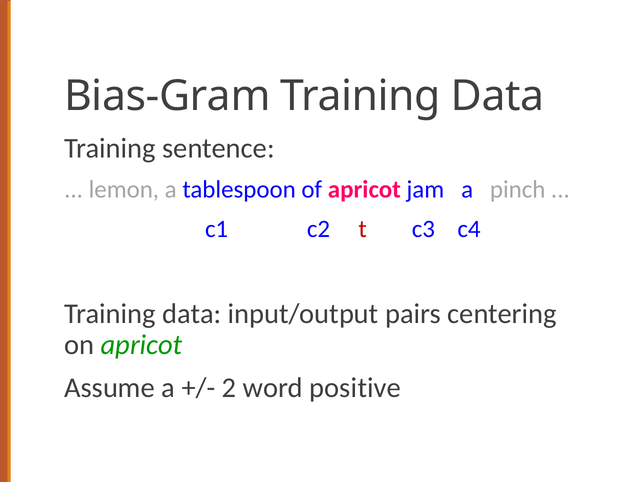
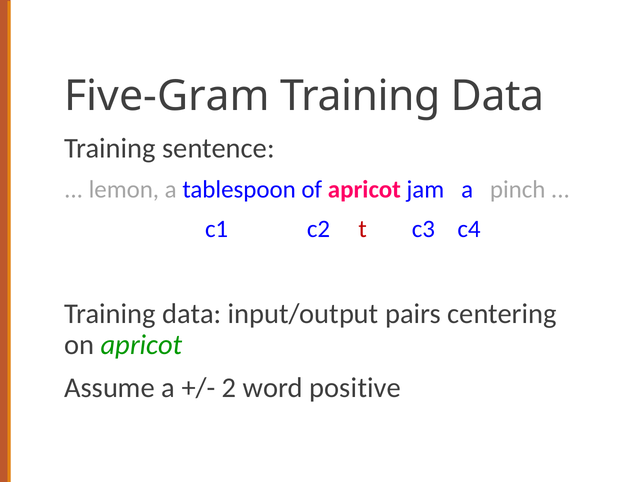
Bias-Gram: Bias-Gram -> Five-Gram (167, 96)
